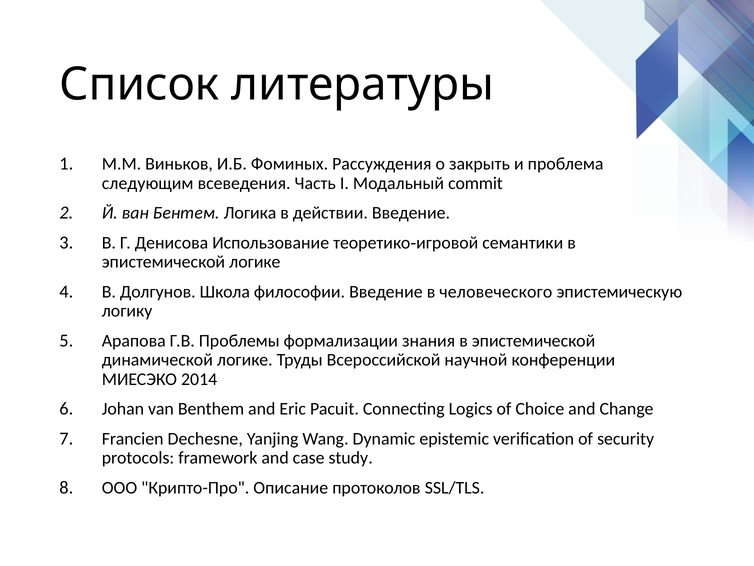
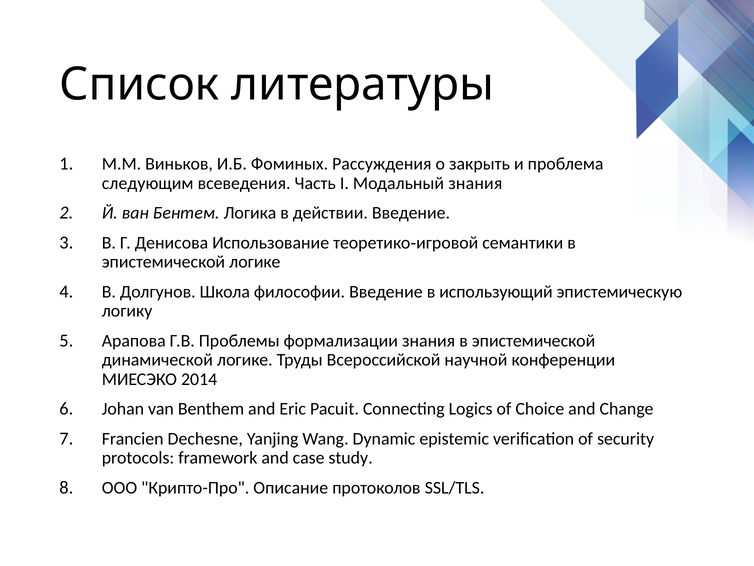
Модальный commit: commit -> знания (475, 183)
человеческого: человеческого -> использующий (496, 291)
